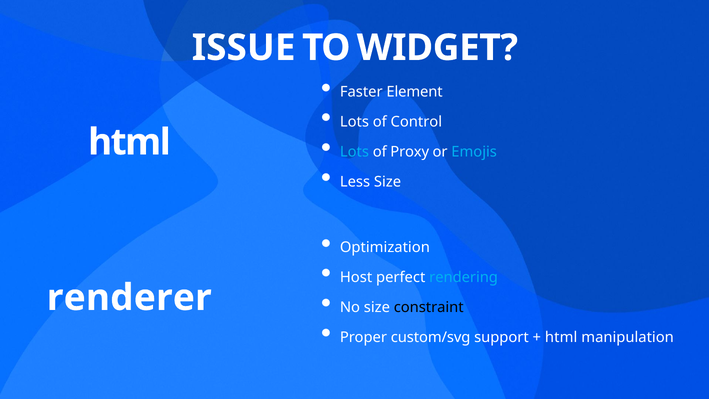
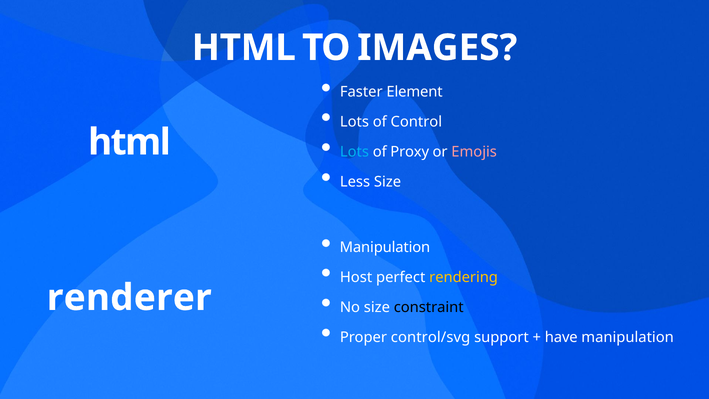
ISSUE: ISSUE -> HTML (244, 48)
WIDGET: WIDGET -> IMAGES (437, 48)
Emojis colour: light blue -> pink (474, 152)
Optimization: Optimization -> Manipulation (385, 247)
rendering colour: light blue -> yellow (464, 277)
custom/svg: custom/svg -> control/svg (431, 337)
html: html -> have (561, 337)
